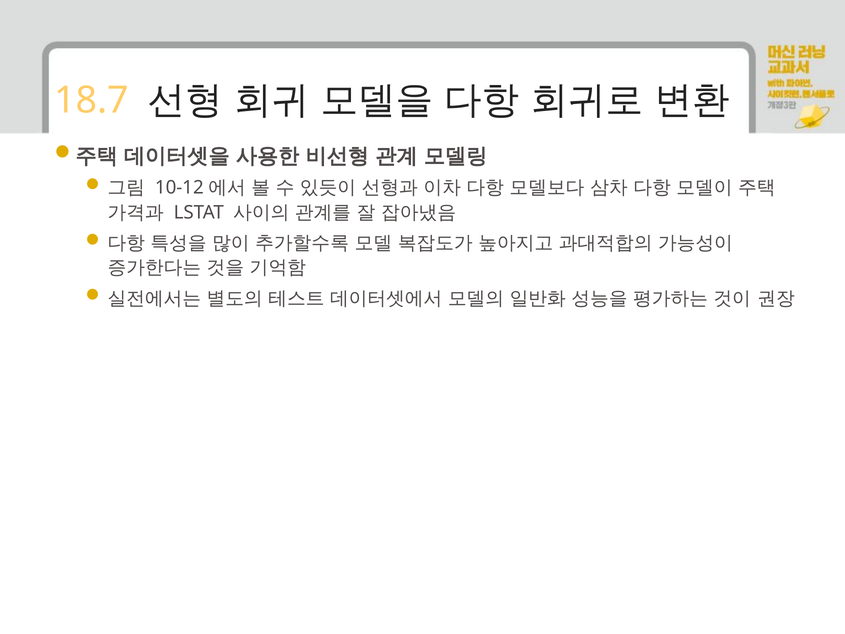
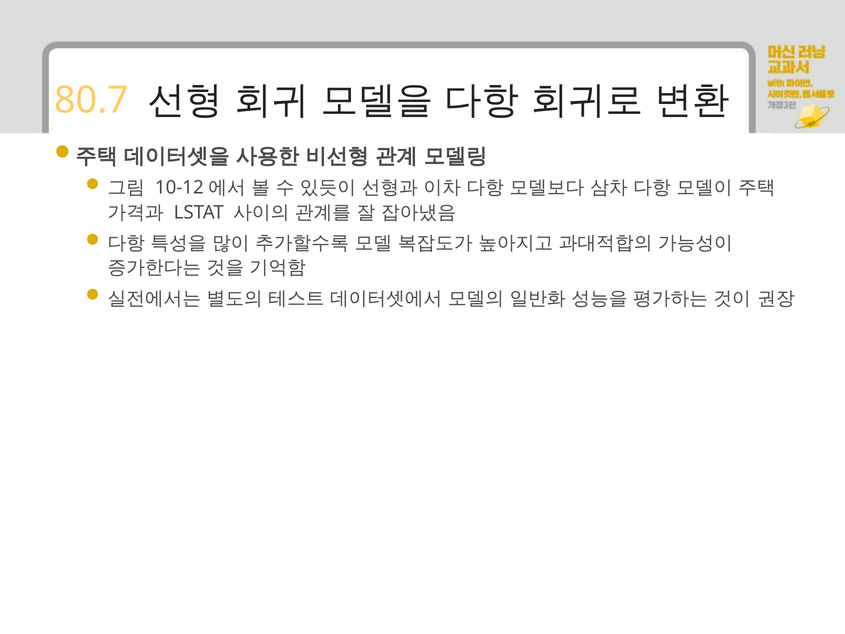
18.7: 18.7 -> 80.7 (92, 101)
